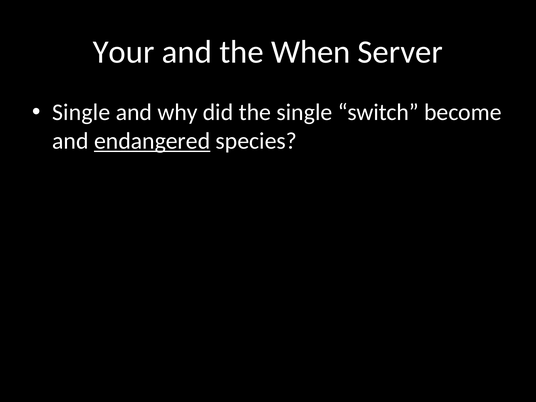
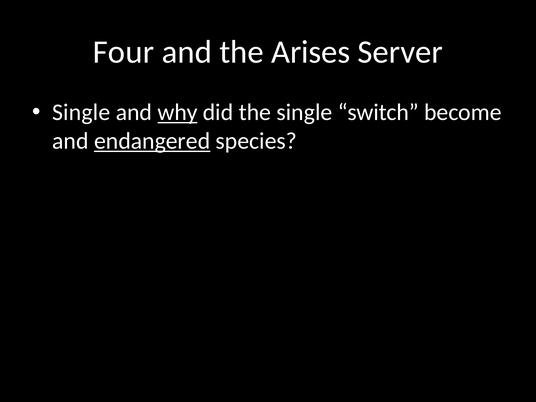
Your: Your -> Four (123, 52)
When: When -> Arises (311, 52)
why underline: none -> present (178, 112)
